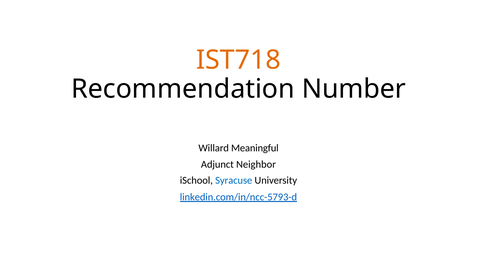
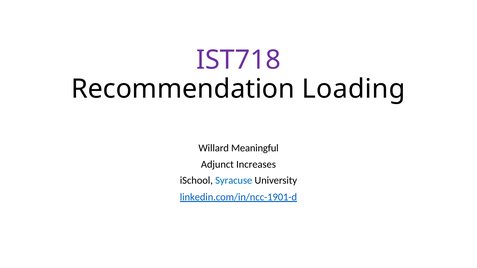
IST718 colour: orange -> purple (238, 60)
Number: Number -> Loading (354, 89)
Neighbor: Neighbor -> Increases (256, 165)
linkedin.com/in/ncc-5793-d: linkedin.com/in/ncc-5793-d -> linkedin.com/in/ncc-1901-d (238, 197)
